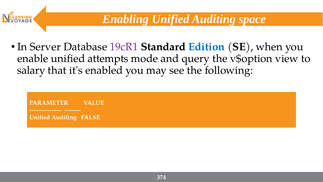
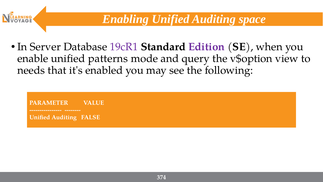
Edition colour: blue -> purple (207, 47)
attempts: attempts -> patterns (108, 58)
salary: salary -> needs (31, 70)
